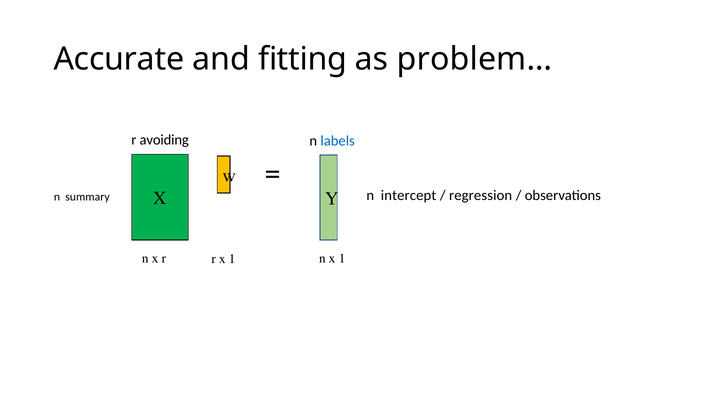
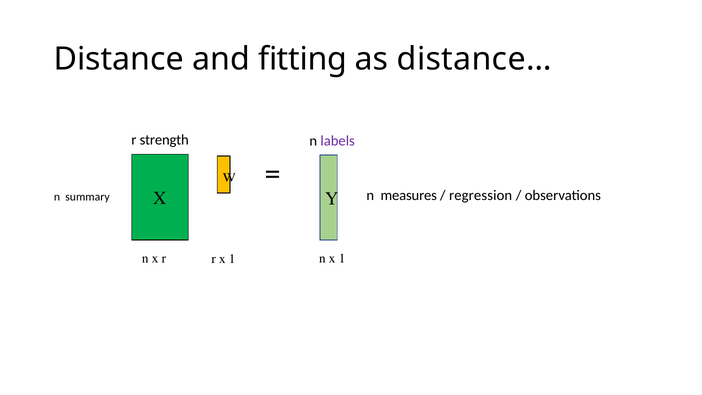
Accurate: Accurate -> Distance (119, 59)
problem…: problem… -> distance… (474, 59)
avoiding: avoiding -> strength (164, 140)
labels colour: blue -> purple (338, 141)
intercept: intercept -> measures (409, 195)
